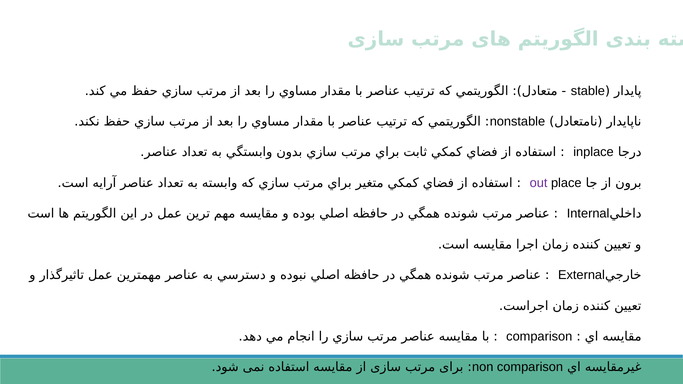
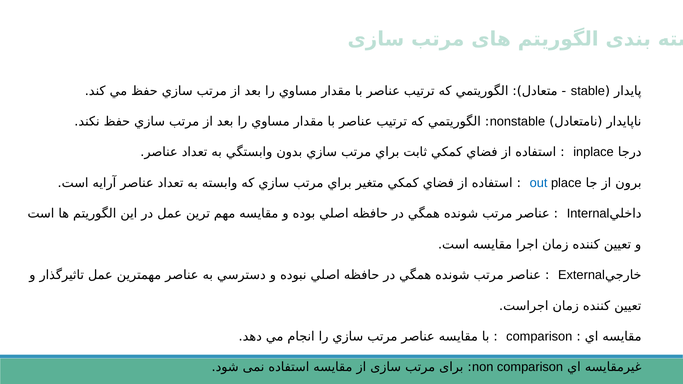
out colour: purple -> blue (539, 183)
